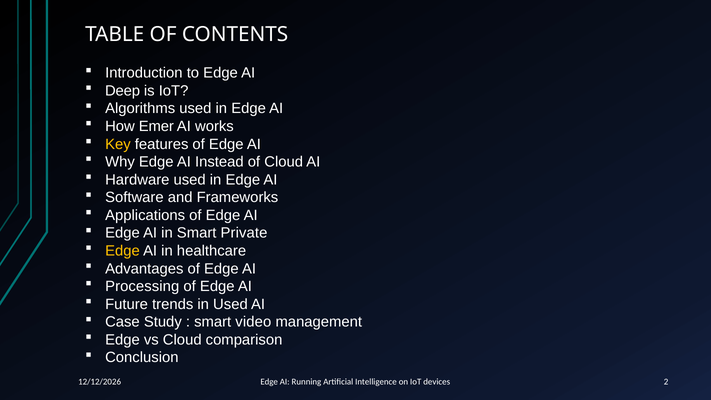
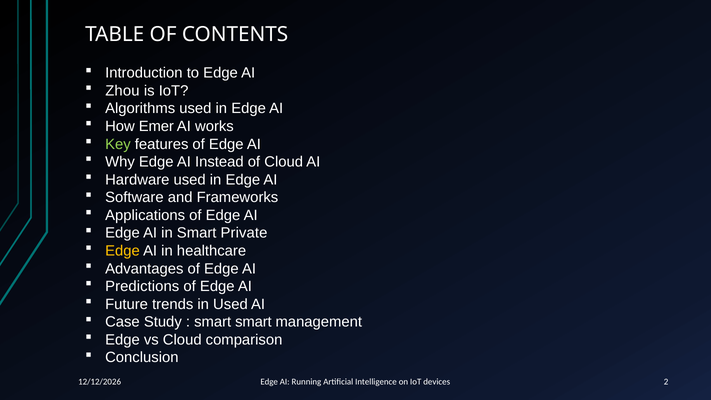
Deep: Deep -> Zhou (122, 91)
Key colour: yellow -> light green (118, 144)
Processing: Processing -> Predictions (142, 286)
smart video: video -> smart (253, 322)
